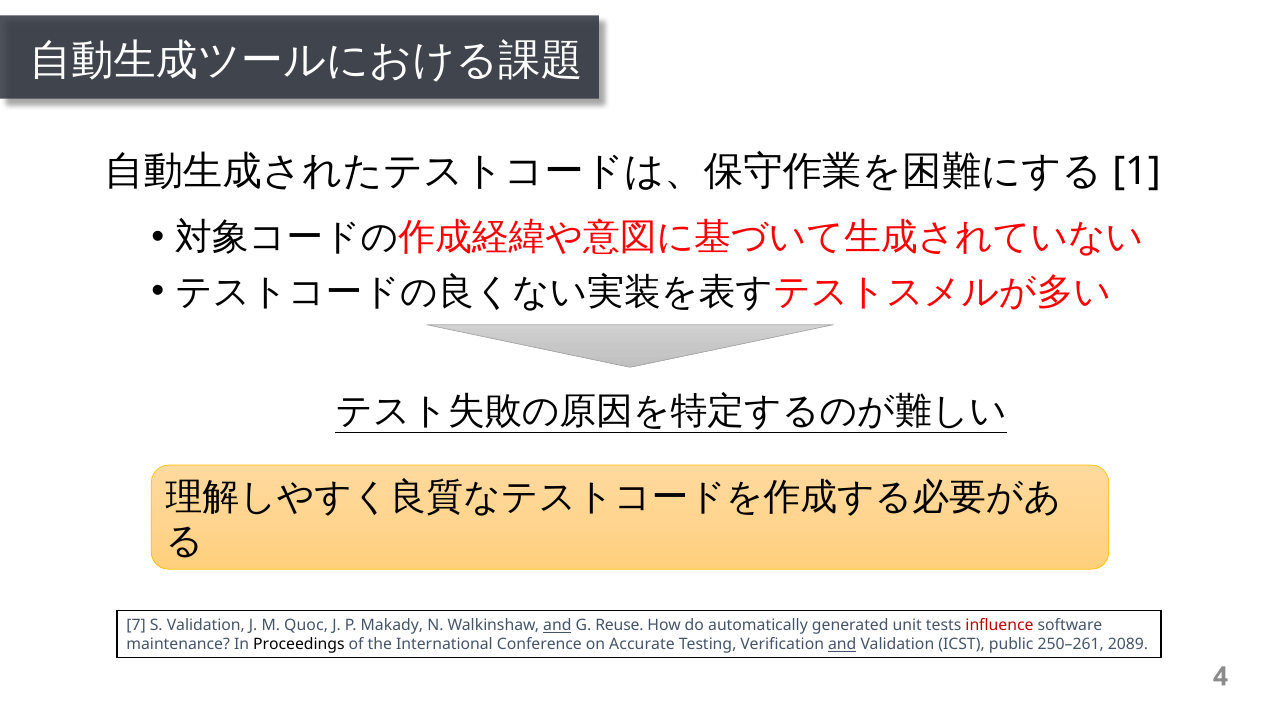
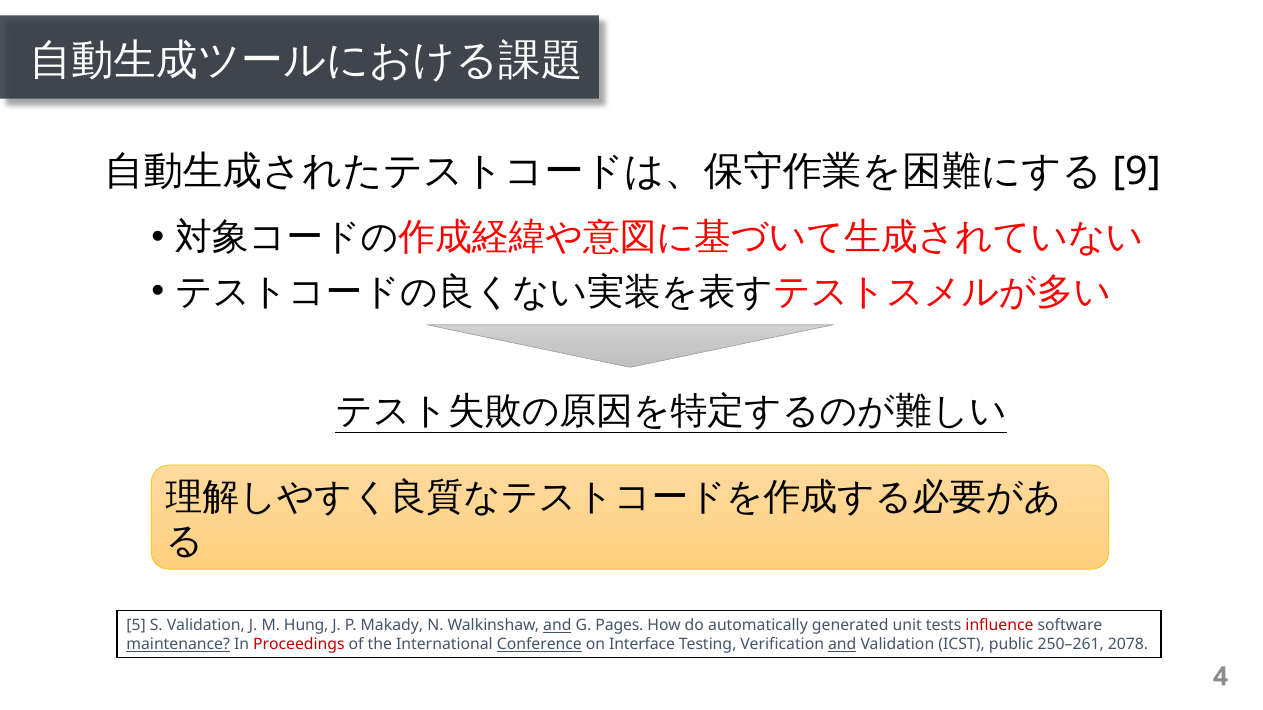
1: 1 -> 9 (1137, 172)
7: 7 -> 5 (136, 626)
Quoc: Quoc -> Hung (306, 626)
Reuse: Reuse -> Pages (619, 626)
maintenance underline: none -> present (178, 645)
Proceedings colour: black -> red (299, 645)
Conference underline: none -> present (539, 645)
Accurate: Accurate -> Interface (642, 645)
2089: 2089 -> 2078 (1128, 645)
